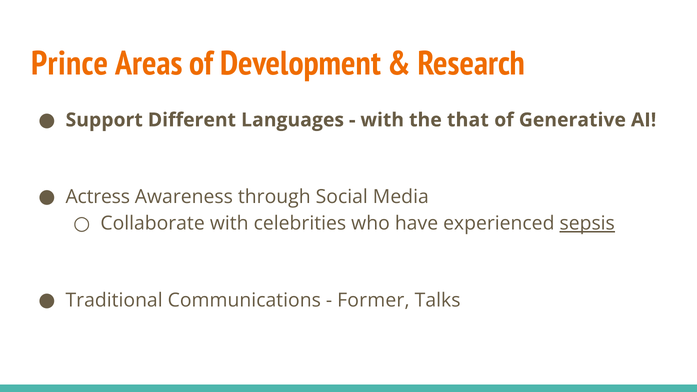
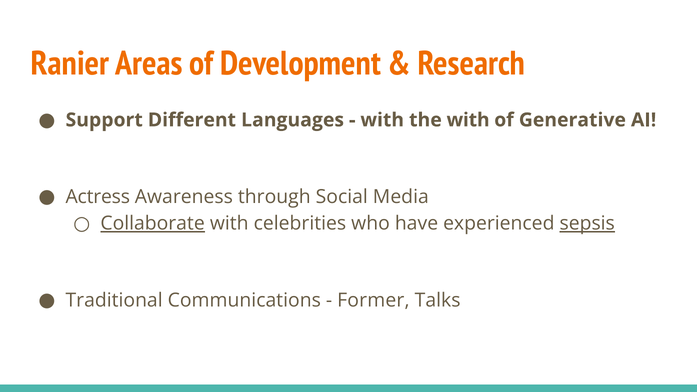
Prince: Prince -> Ranier (70, 64)
the that: that -> with (468, 120)
Collaborate underline: none -> present (153, 223)
